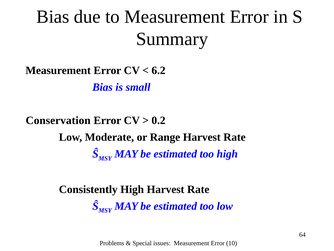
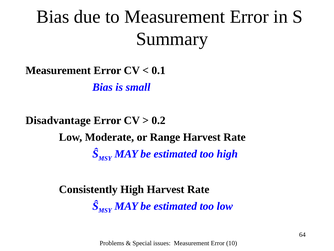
6.2: 6.2 -> 0.1 (159, 70)
Conservation: Conservation -> Disadvantage (58, 120)
